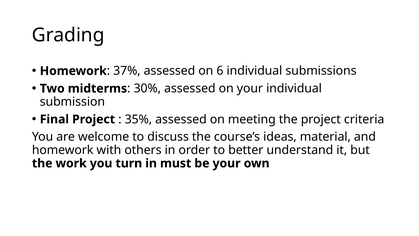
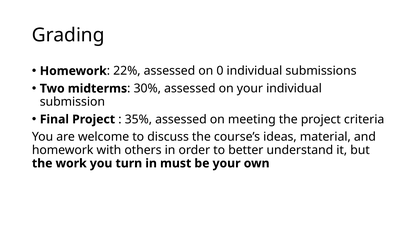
37%: 37% -> 22% (127, 71)
6: 6 -> 0 (220, 71)
